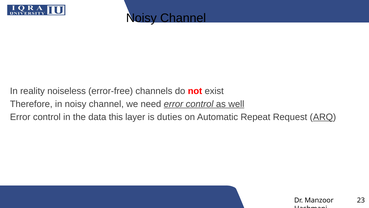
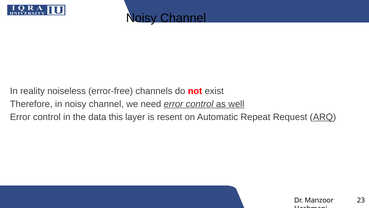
duties: duties -> resent (170, 117)
